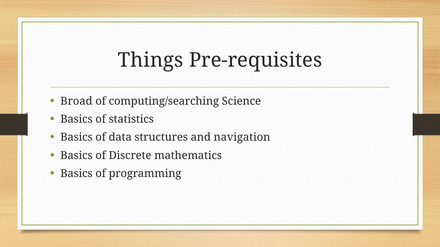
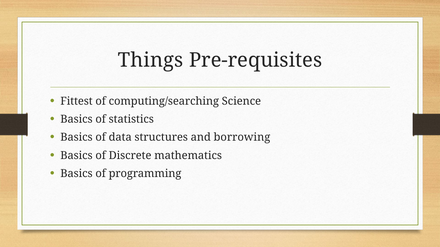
Broad: Broad -> Fittest (76, 101)
navigation: navigation -> borrowing (242, 138)
